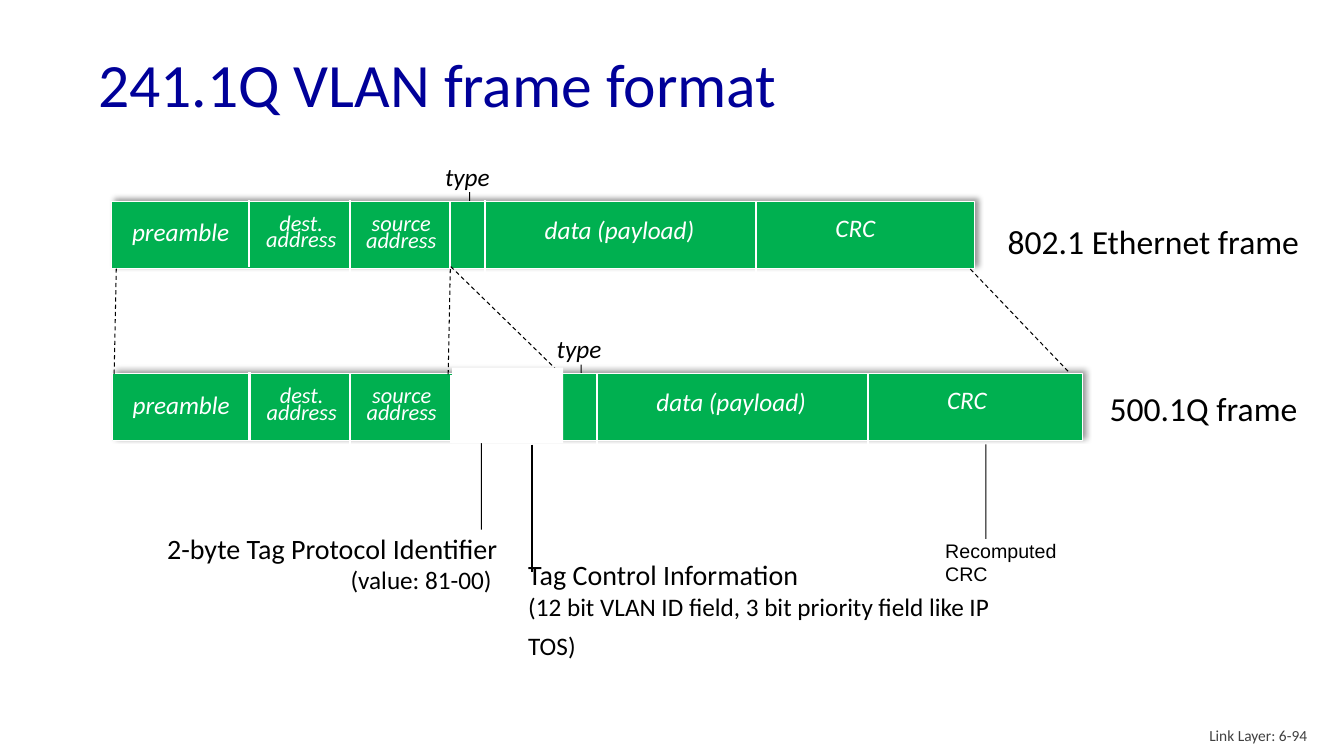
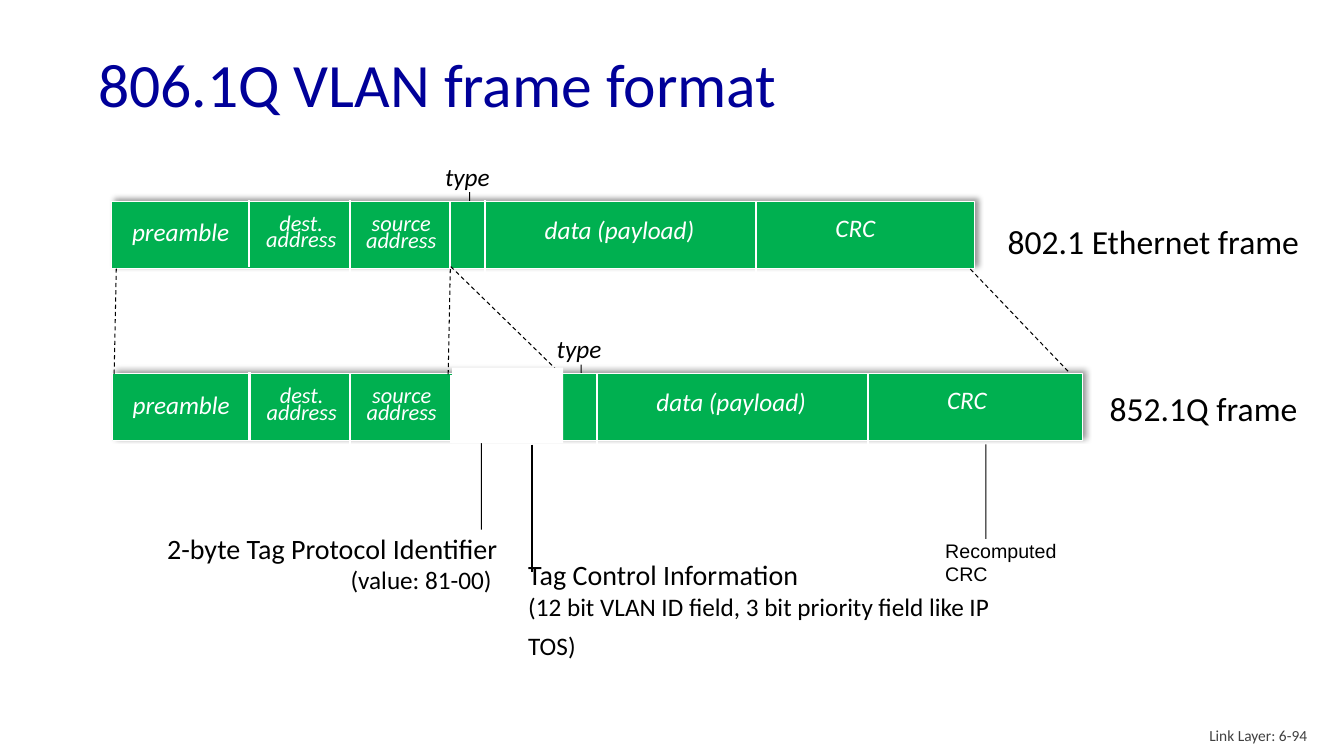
241.1Q: 241.1Q -> 806.1Q (189, 87)
500.1Q: 500.1Q -> 852.1Q (1159, 411)
